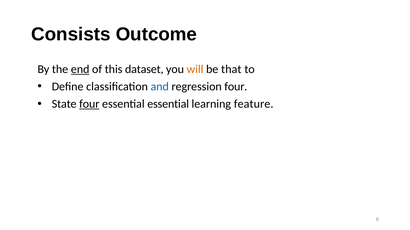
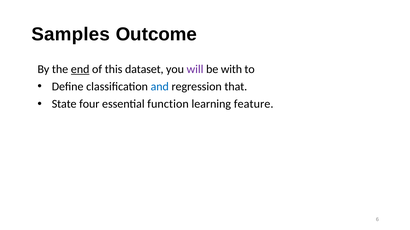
Consists: Consists -> Samples (71, 34)
will colour: orange -> purple (195, 69)
that: that -> with (231, 69)
regression four: four -> that (236, 87)
four underline: present -> none (89, 104)
essential essential: essential -> function (168, 104)
